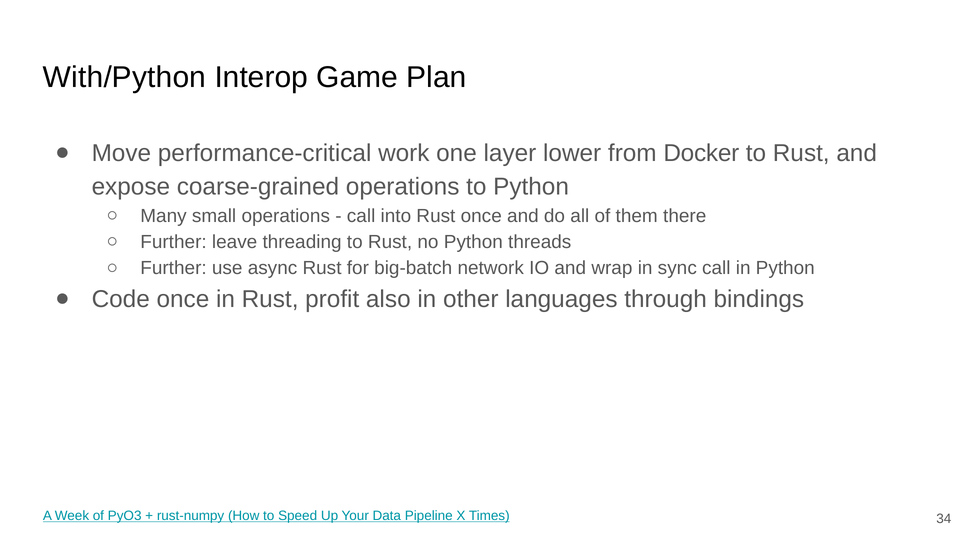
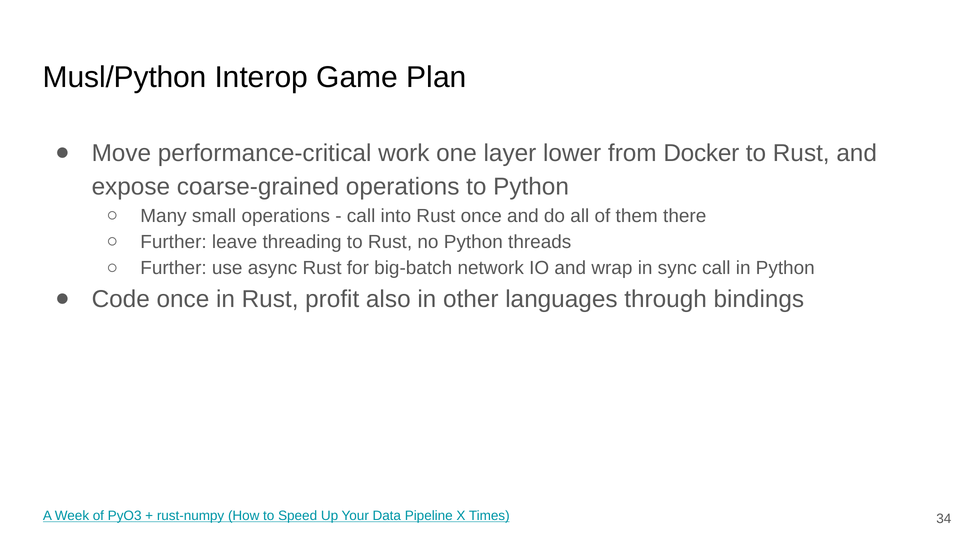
With/Python: With/Python -> Musl/Python (125, 77)
